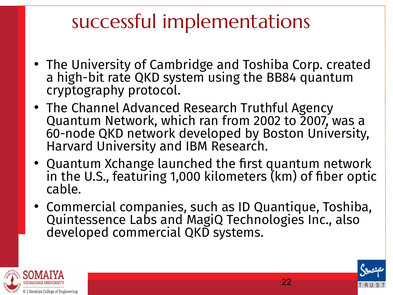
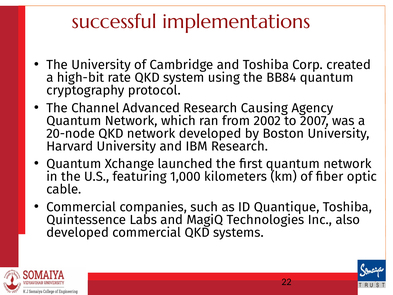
Truthful: Truthful -> Causing (264, 108)
60-node: 60-node -> 20-node (71, 133)
